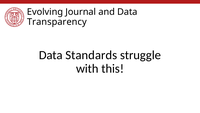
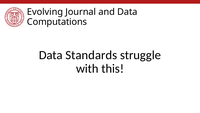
Transparency: Transparency -> Computations (57, 22)
